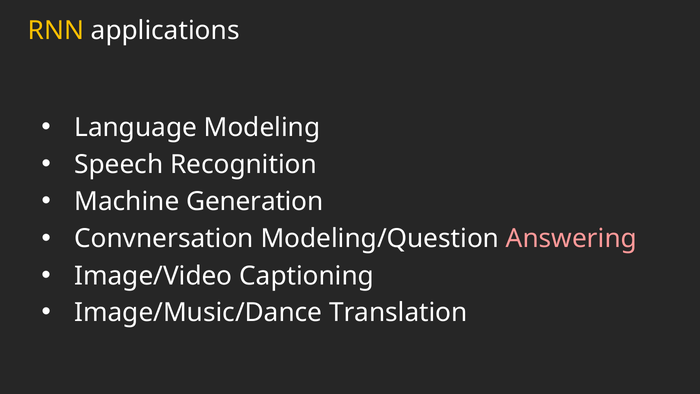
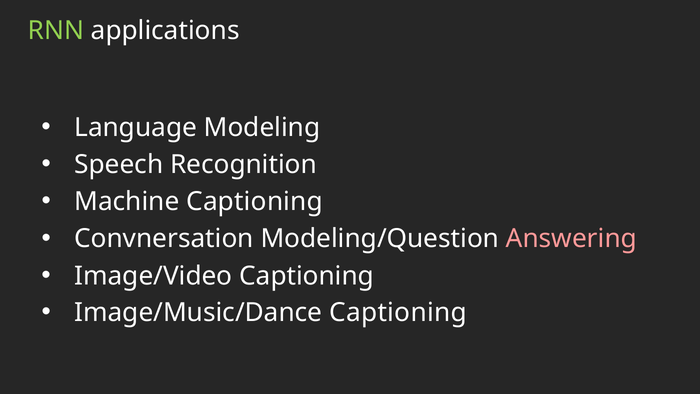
RNN colour: yellow -> light green (56, 30)
Machine Generation: Generation -> Captioning (255, 202)
Image/Music/Dance Translation: Translation -> Captioning (398, 312)
